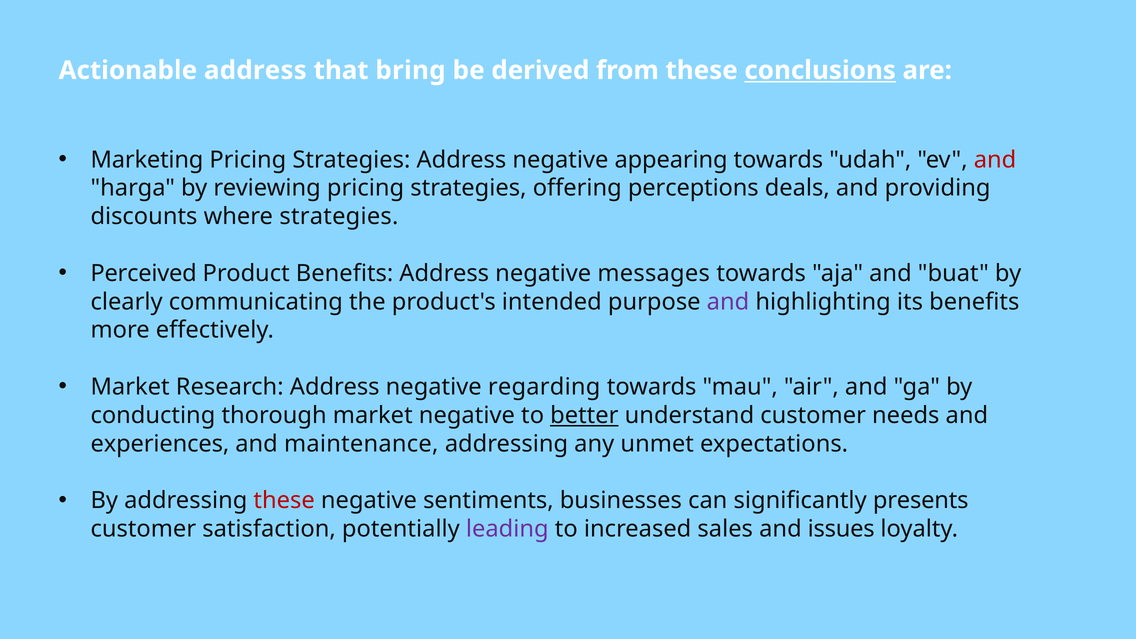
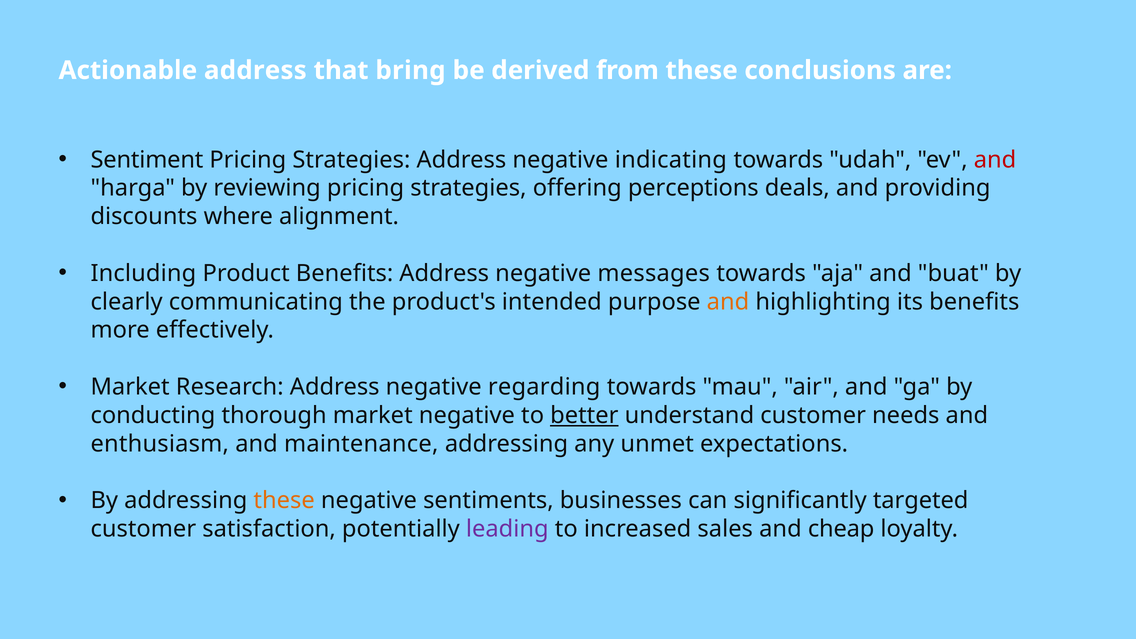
conclusions underline: present -> none (820, 70)
Marketing: Marketing -> Sentiment (147, 160)
appearing: appearing -> indicating (671, 160)
where strategies: strategies -> alignment (339, 217)
Perceived: Perceived -> Including (143, 273)
and colour: purple -> orange (728, 302)
experiences: experiences -> enthusiasm (160, 444)
these colour: red -> orange (284, 501)
presents: presents -> targeted (921, 501)
issues: issues -> cheap (841, 529)
